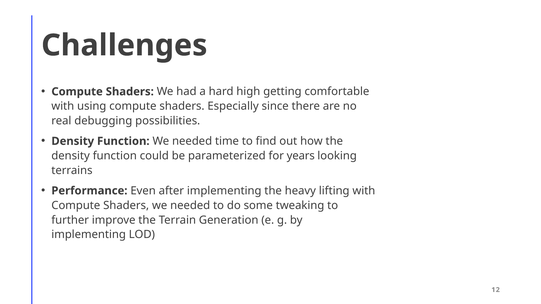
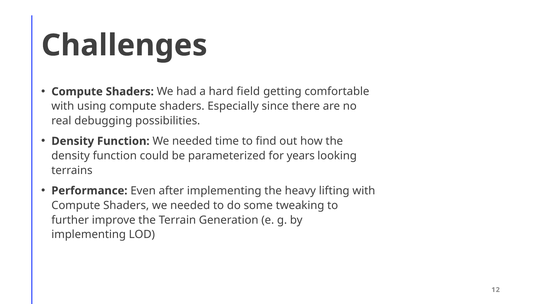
high: high -> field (248, 92)
